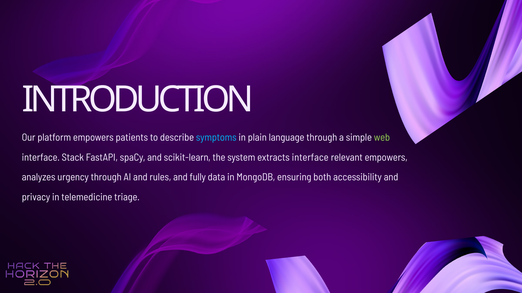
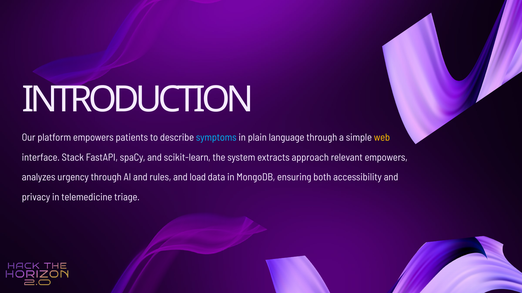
web colour: light green -> yellow (382, 138)
extracts interface: interface -> approach (310, 158)
fully: fully -> load (198, 178)
